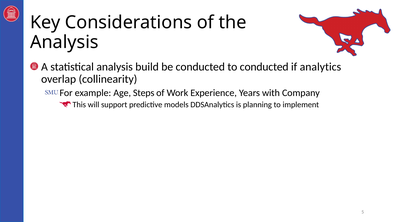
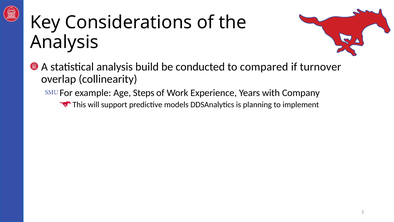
to conducted: conducted -> compared (264, 67)
analytics: analytics -> turnover (320, 67)
